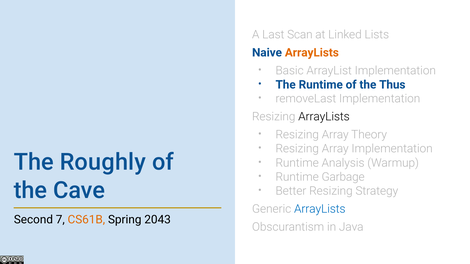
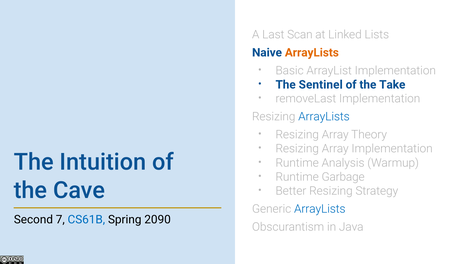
The Runtime: Runtime -> Sentinel (321, 85)
Thus: Thus -> Take (392, 85)
ArrayLists colour: black -> blue (324, 117)
Roughly: Roughly -> Intuition (103, 162)
CS61B colour: orange -> blue (86, 220)
2043: 2043 -> 2090 (158, 220)
